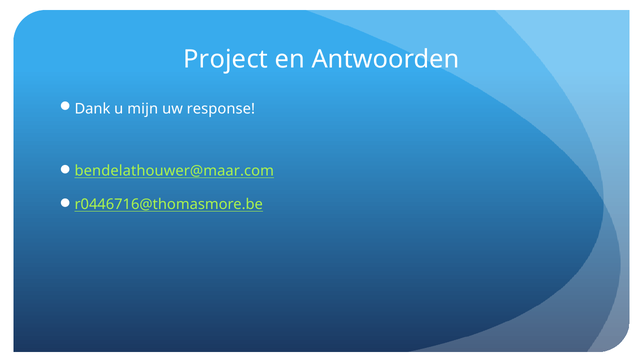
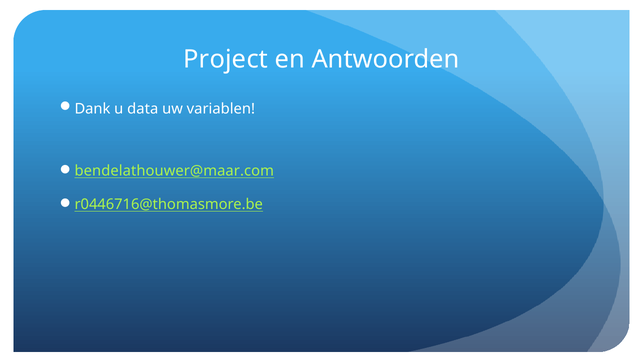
mijn: mijn -> data (143, 109)
response: response -> variablen (221, 109)
